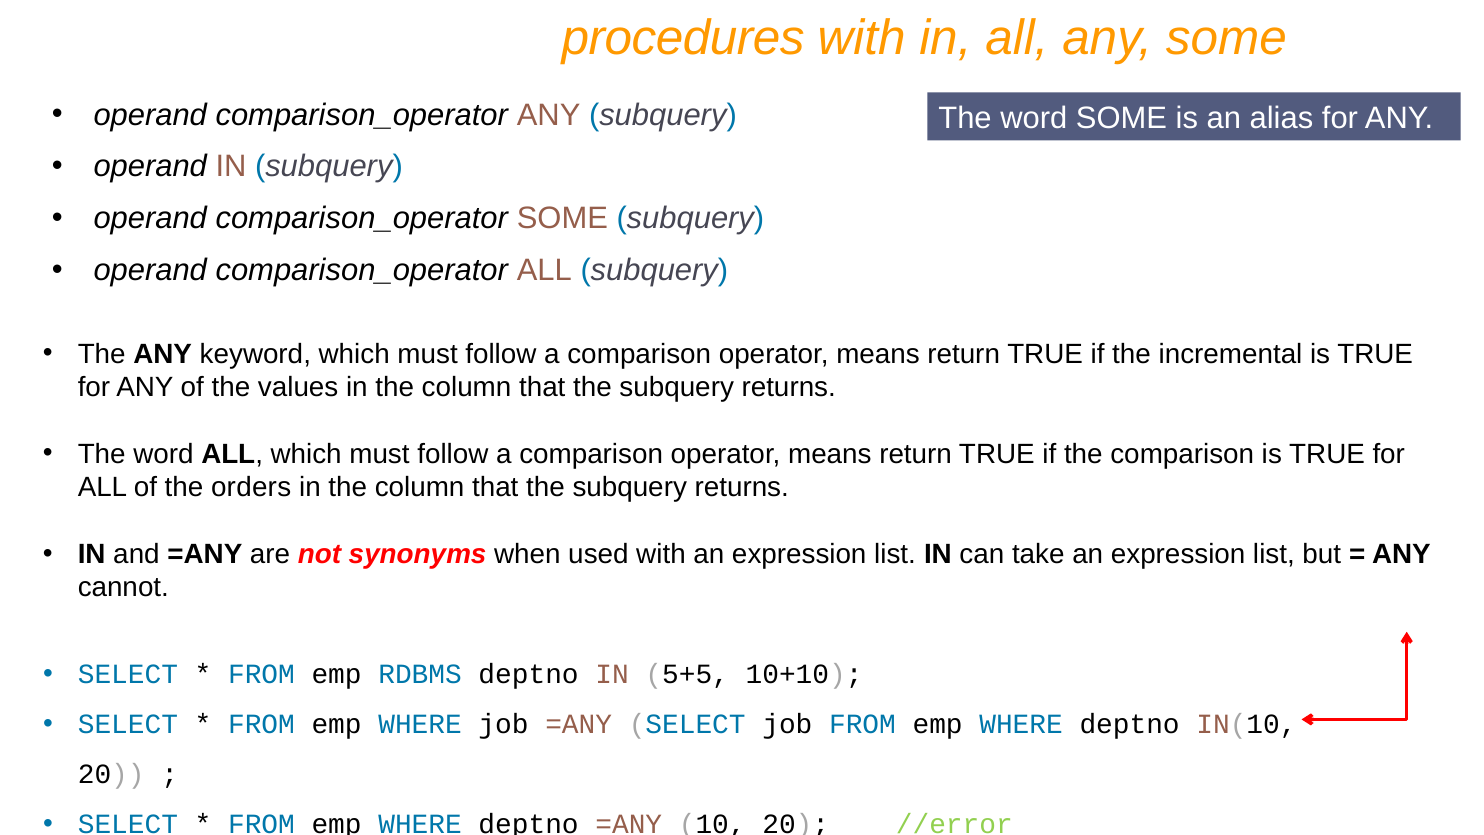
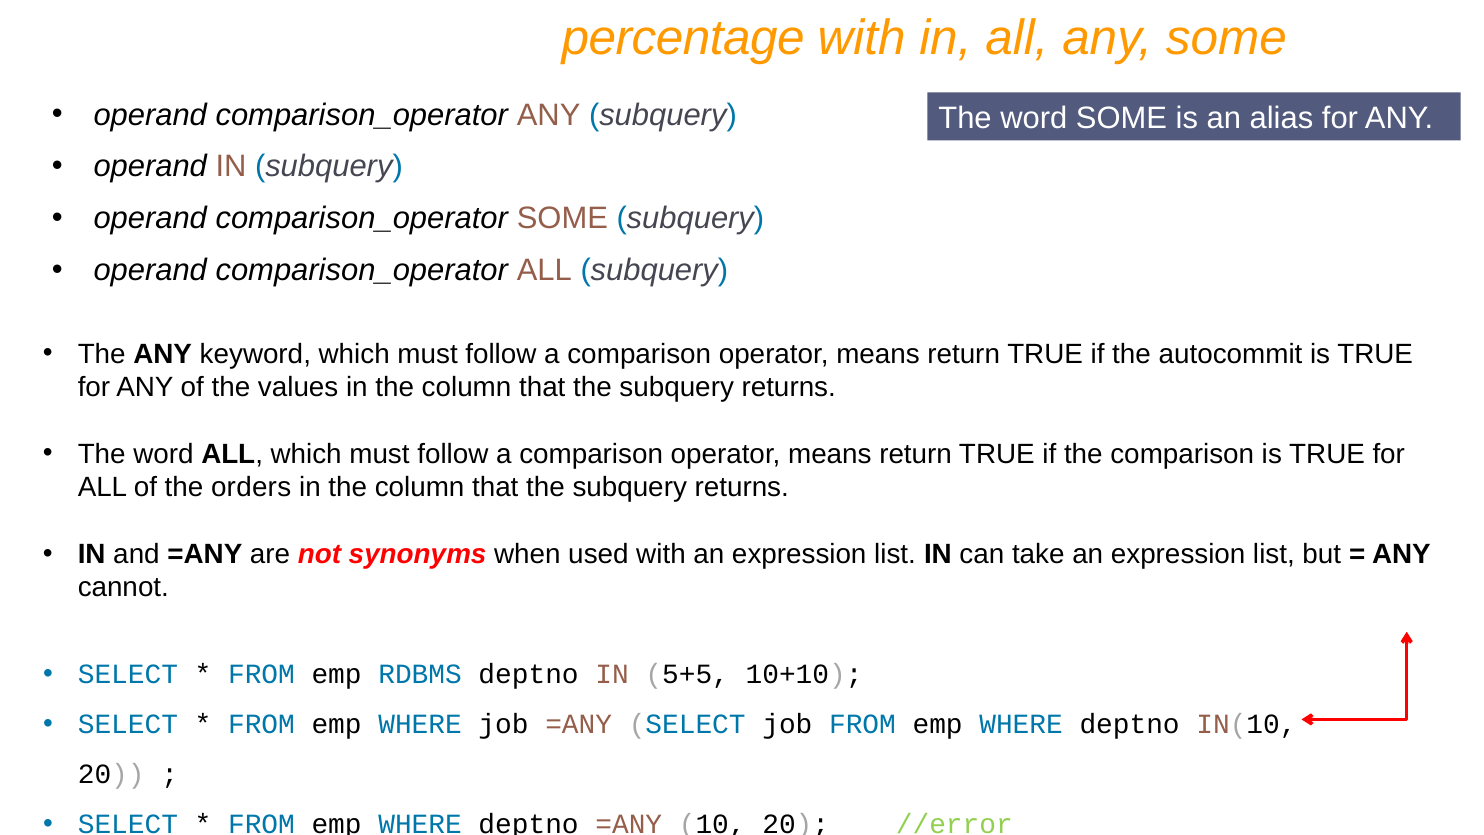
procedures: procedures -> percentage (683, 39)
incremental: incremental -> autocommit (1231, 354)
